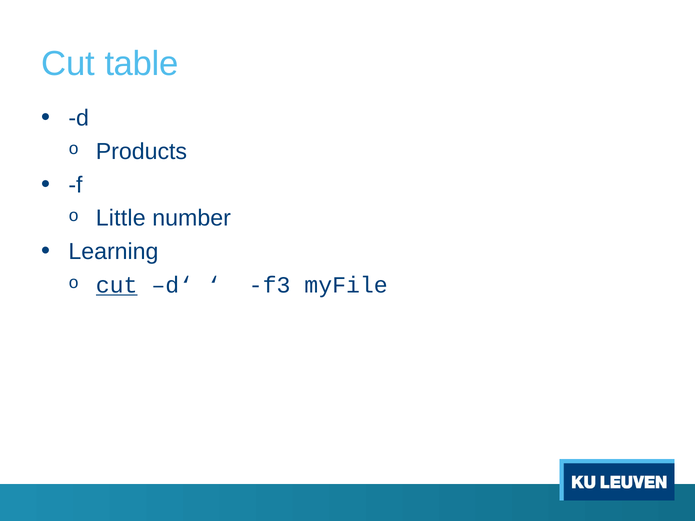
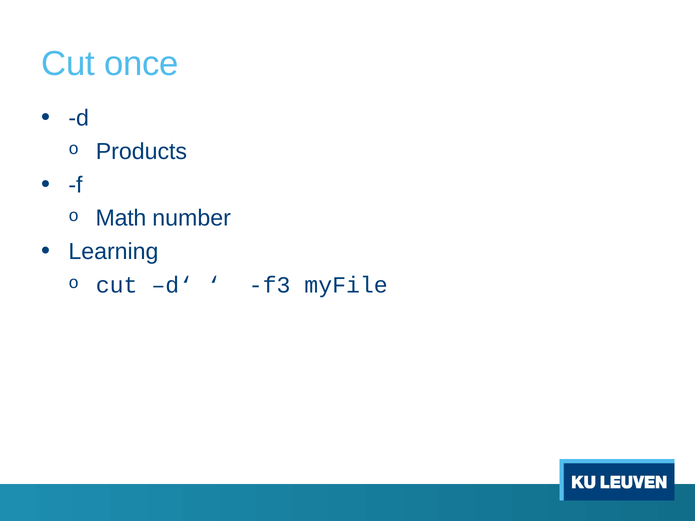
table: table -> once (142, 64)
Little: Little -> Math (121, 218)
cut underline: present -> none (117, 285)
